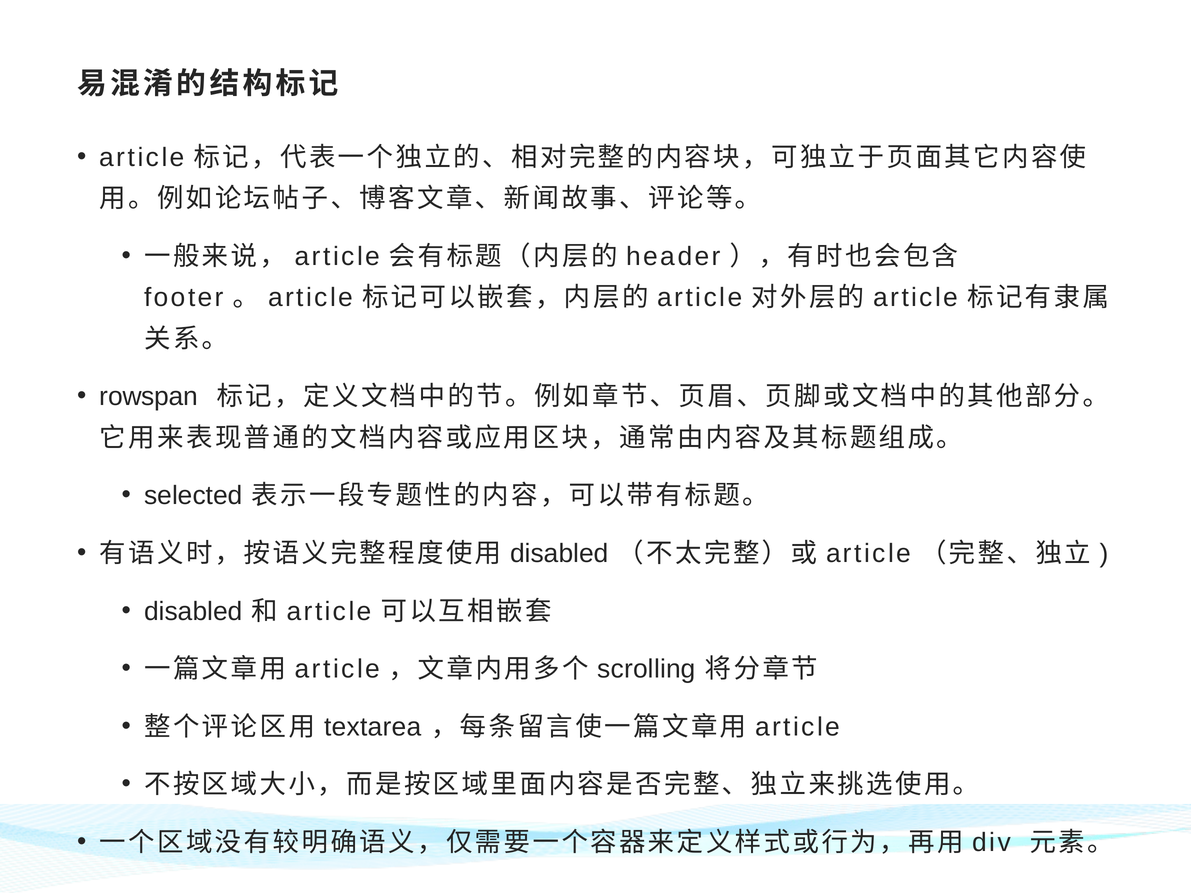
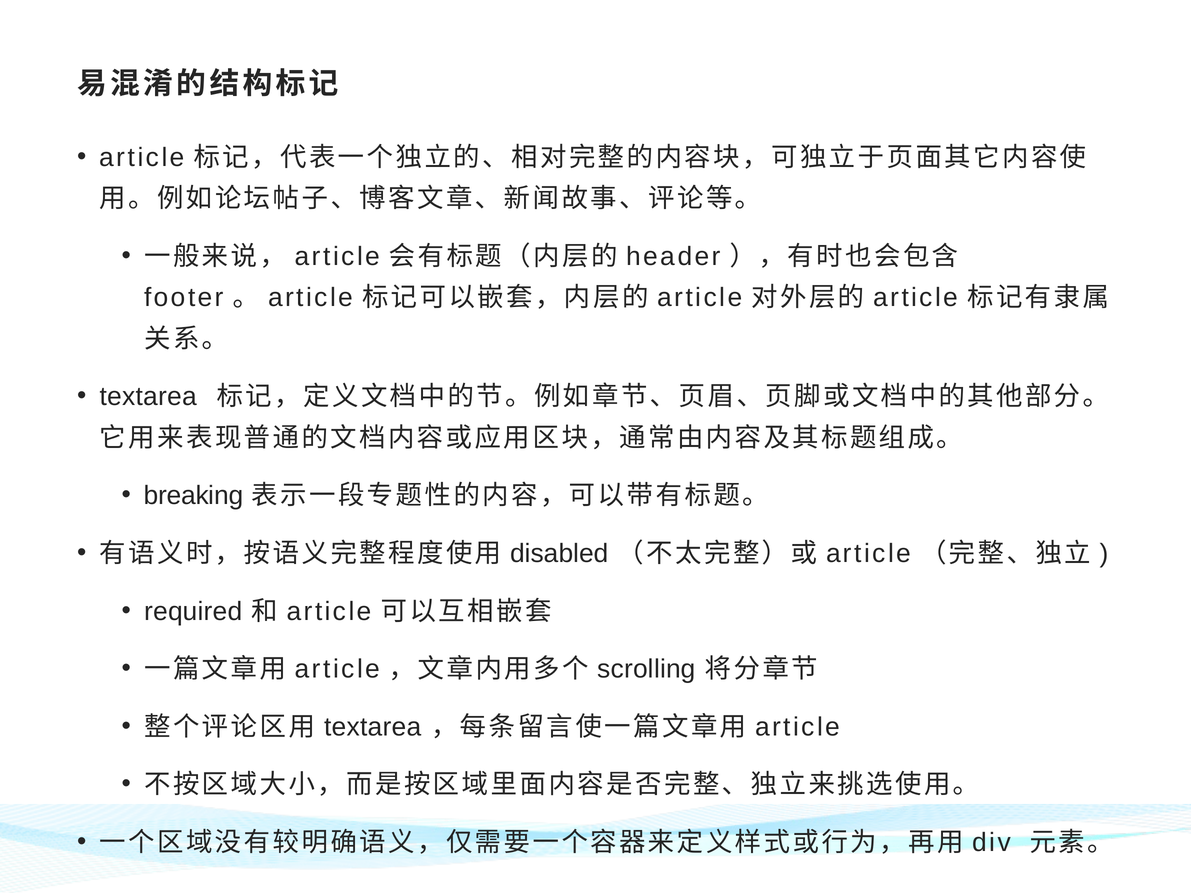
rowspan: rowspan -> textarea (148, 397)
selected: selected -> breaking (193, 496)
disabled: disabled -> required (193, 612)
